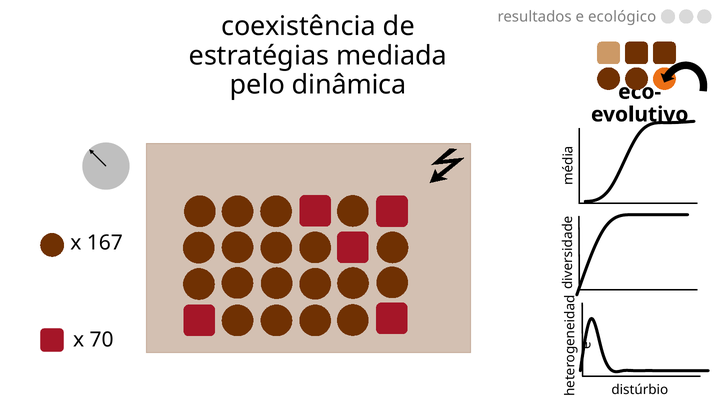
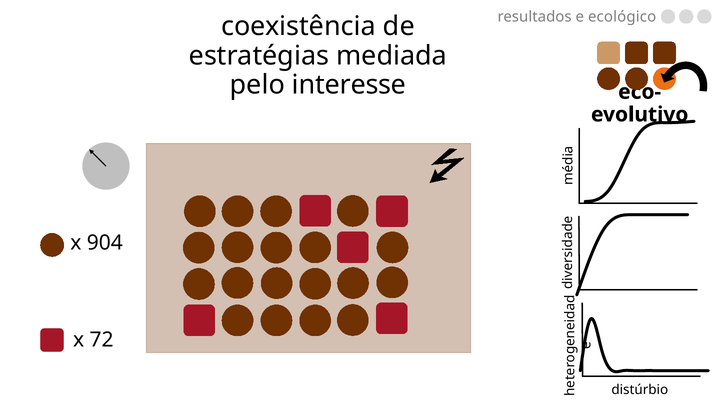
dinâmica: dinâmica -> interesse (349, 85)
167: 167 -> 904 (105, 243)
70: 70 -> 72 (102, 340)
